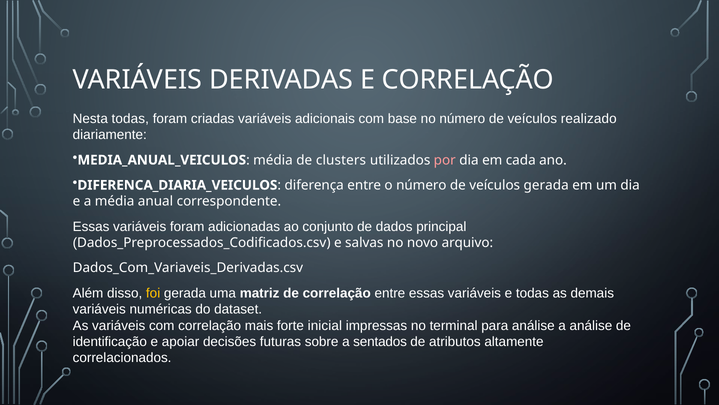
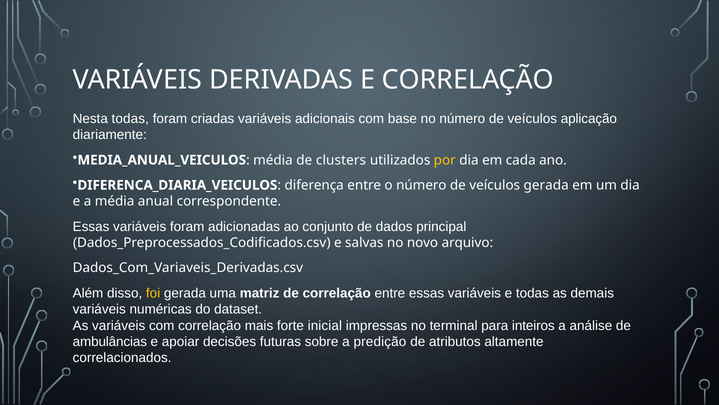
realizado: realizado -> aplicação (589, 118)
por colour: pink -> yellow (445, 160)
para análise: análise -> inteiros (533, 325)
identificação: identificação -> ambulâncias (110, 341)
sentados: sentados -> predição (380, 341)
